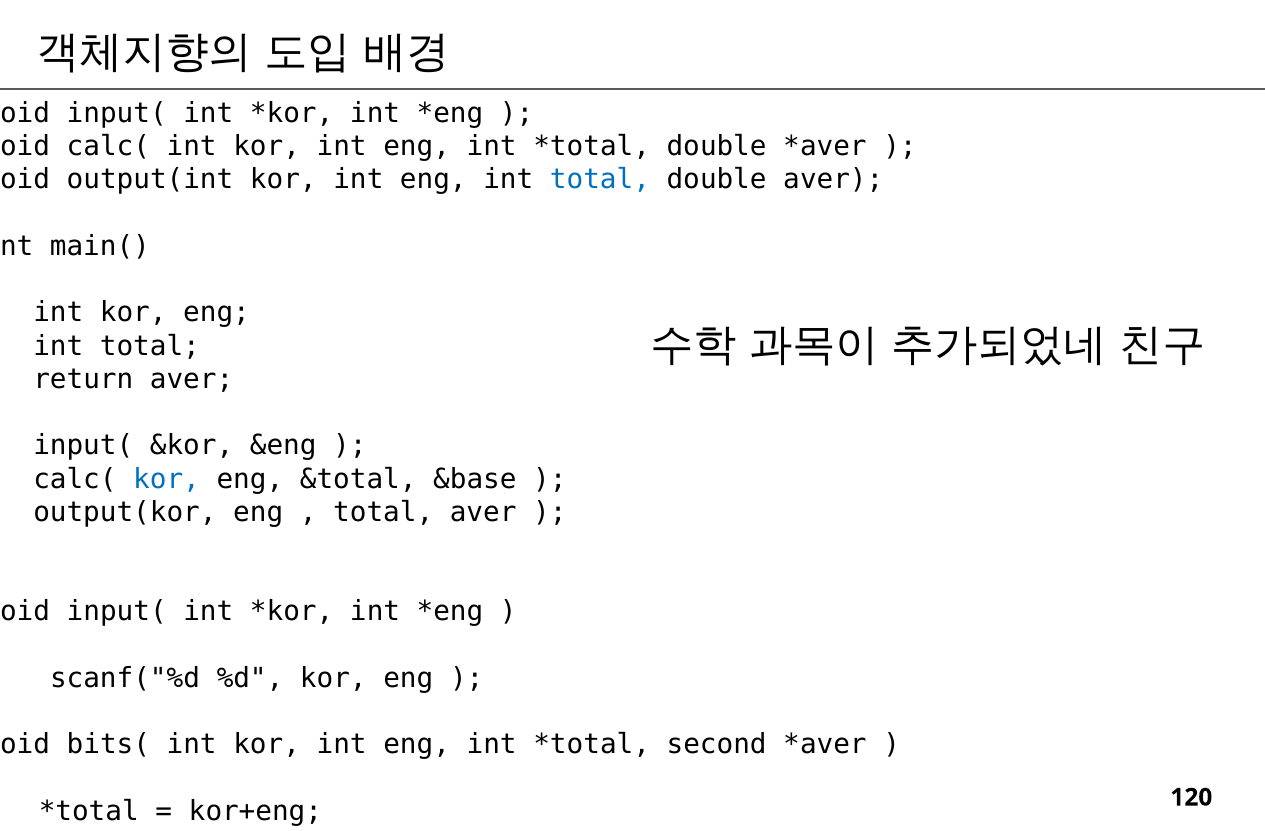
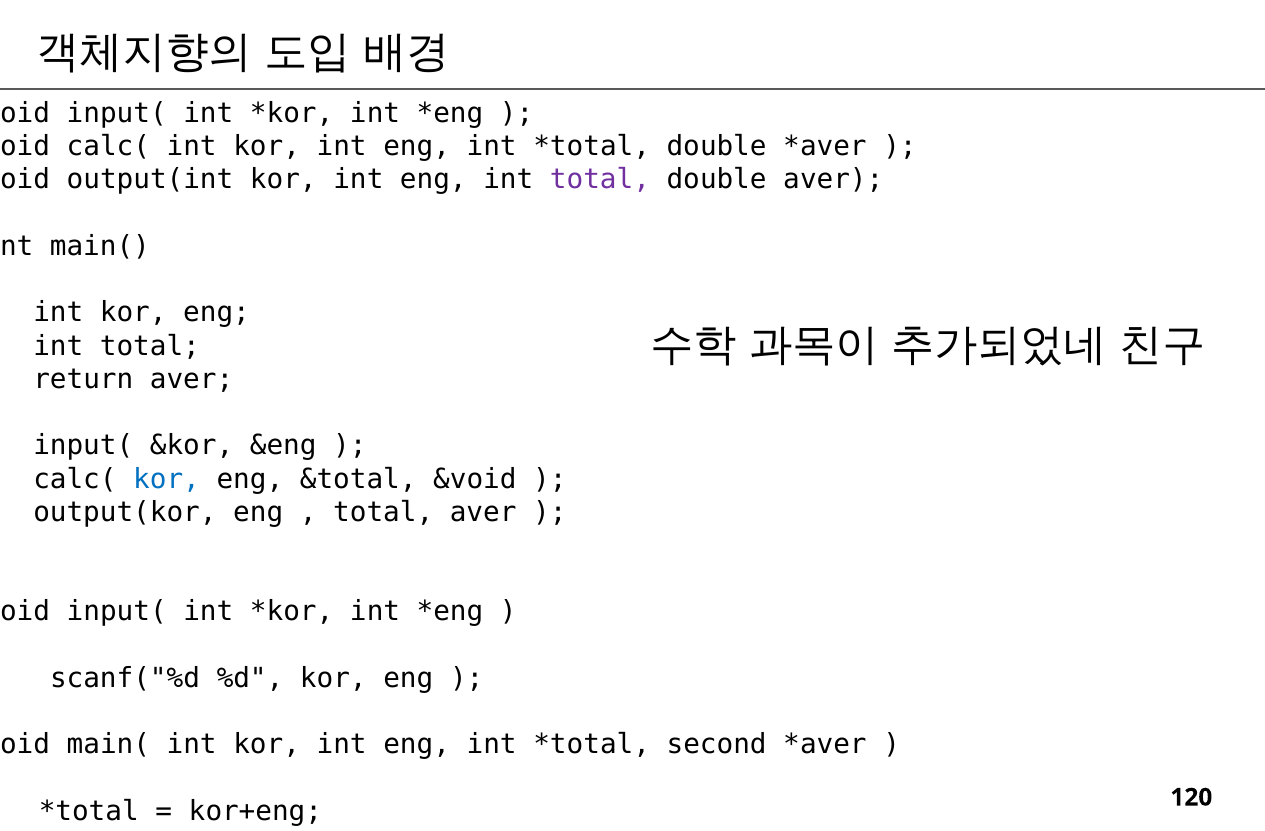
total colour: blue -> purple (600, 180)
&base: &base -> &void (475, 479)
bits(: bits( -> main( (108, 745)
